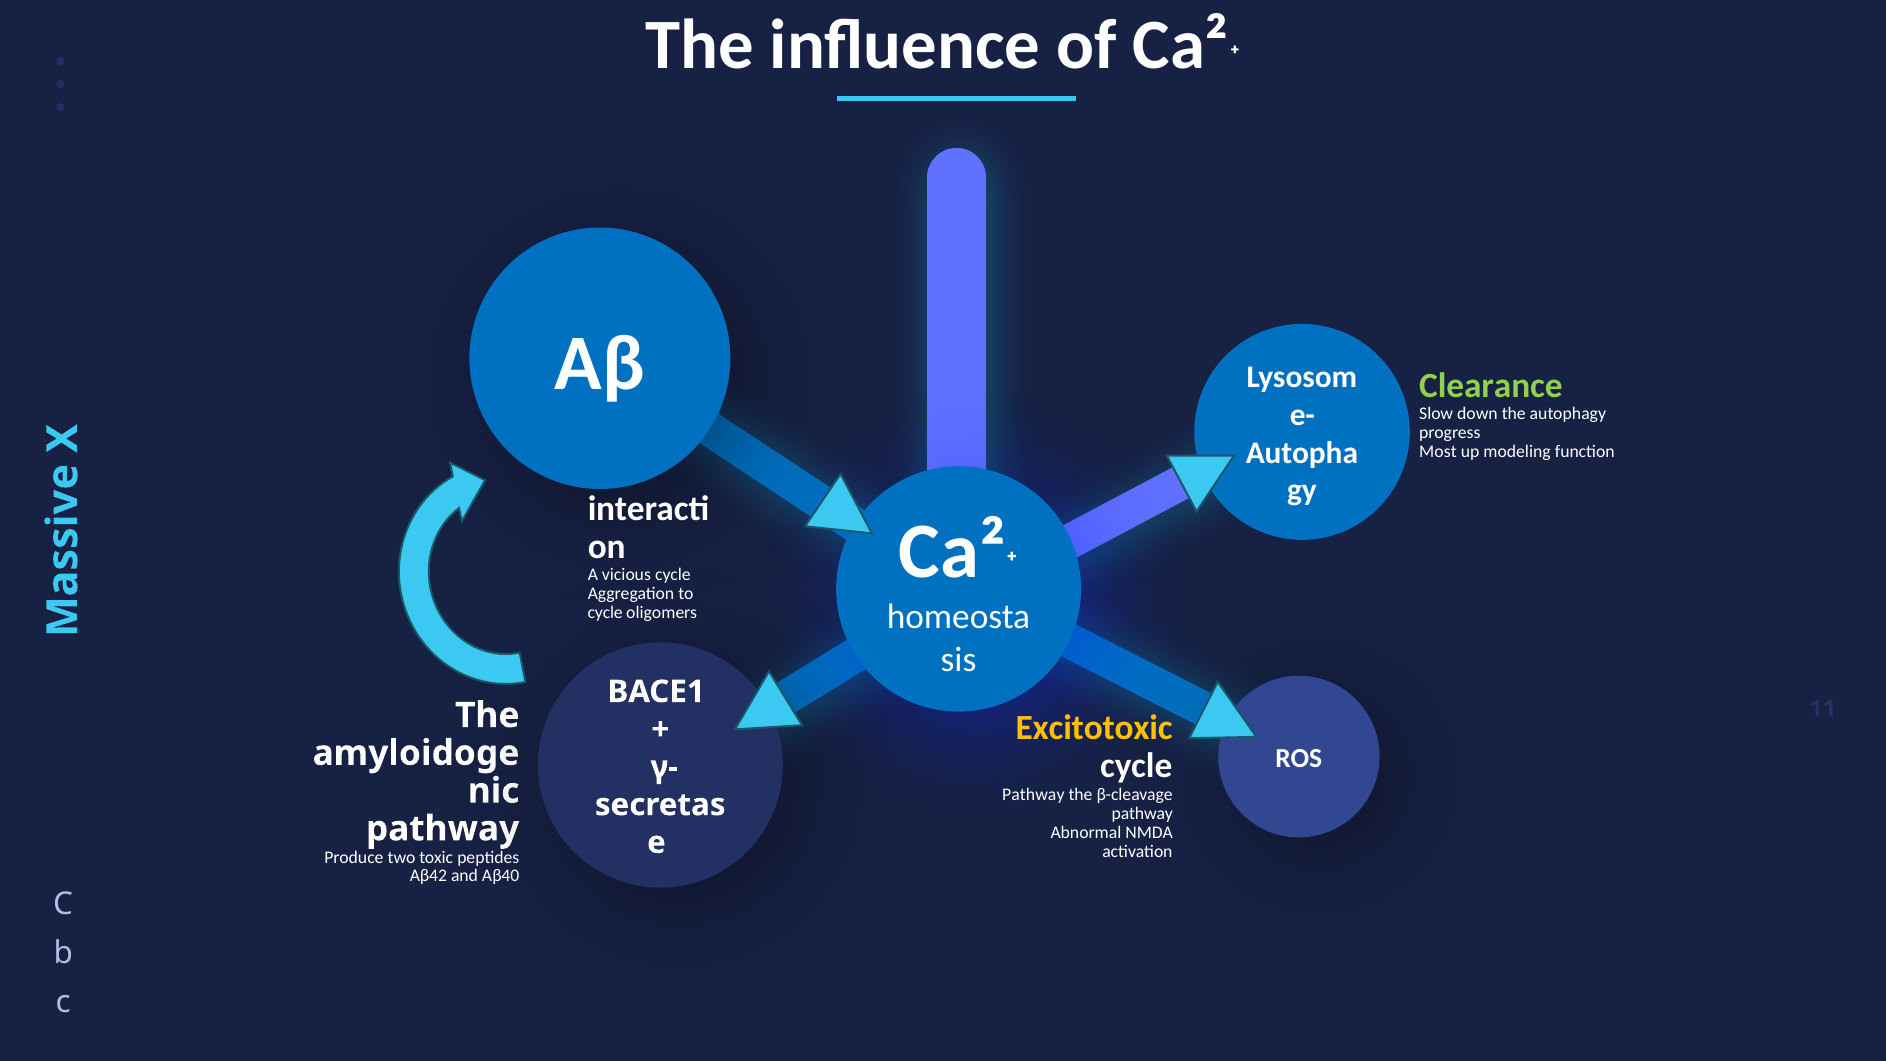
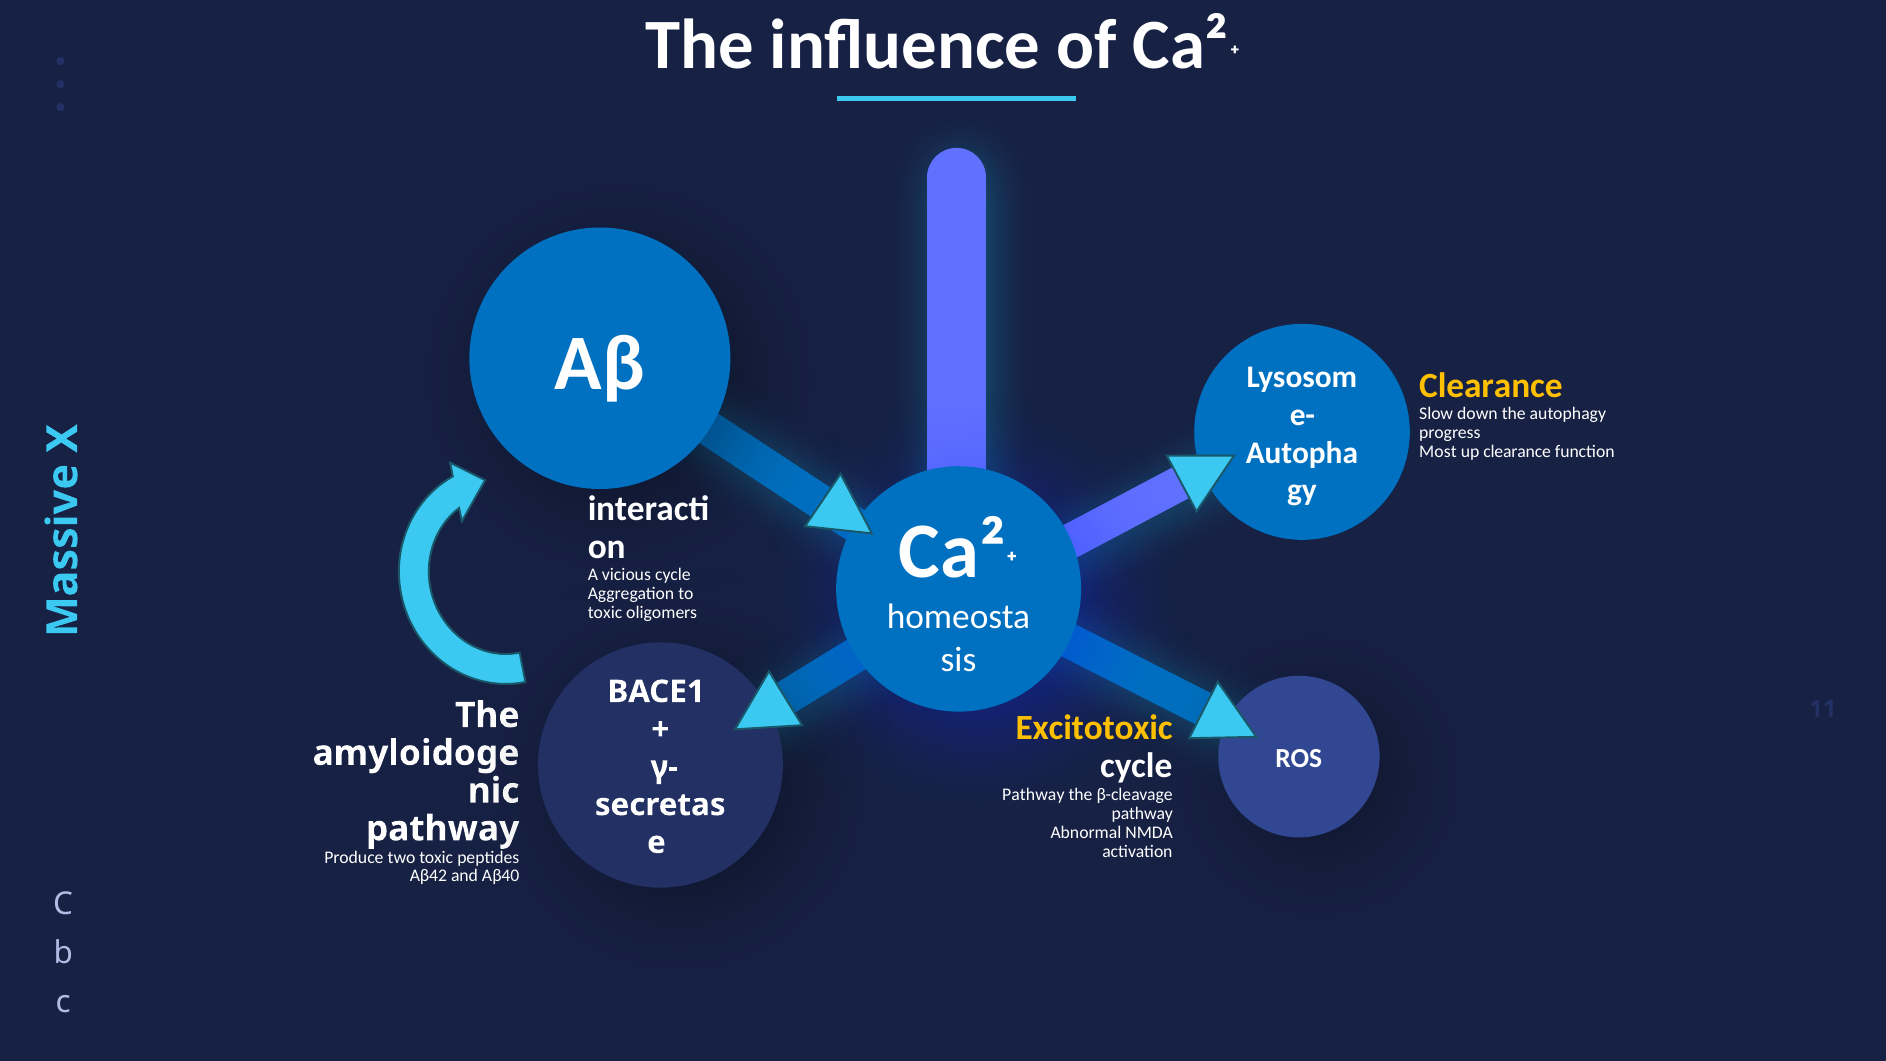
Clearance colour: light green -> yellow (1491, 385)
up modeling: modeling -> clearance (1517, 452)
cycle: cycle -> toxic (605, 613)
